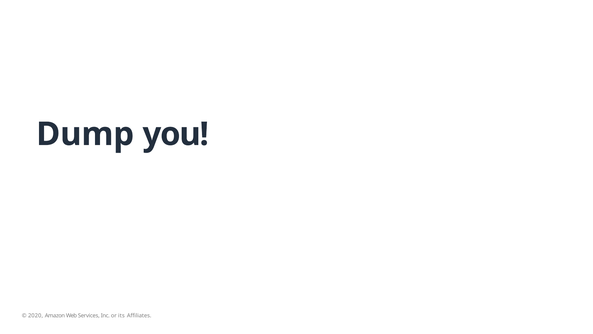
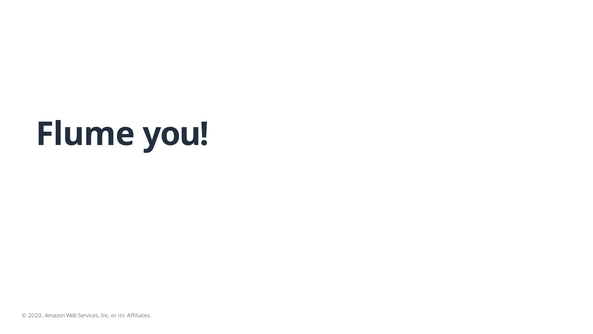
Dump: Dump -> Flume (85, 134)
